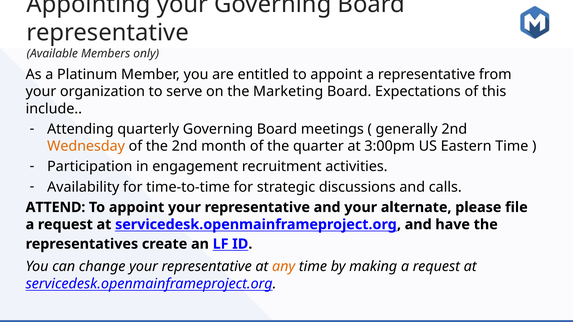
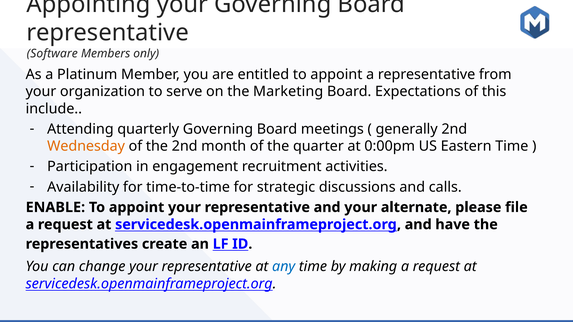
Available: Available -> Software (52, 53)
3:00pm: 3:00pm -> 0:00pm (390, 146)
ATTEND: ATTEND -> ENABLE (55, 208)
any colour: orange -> blue (284, 267)
